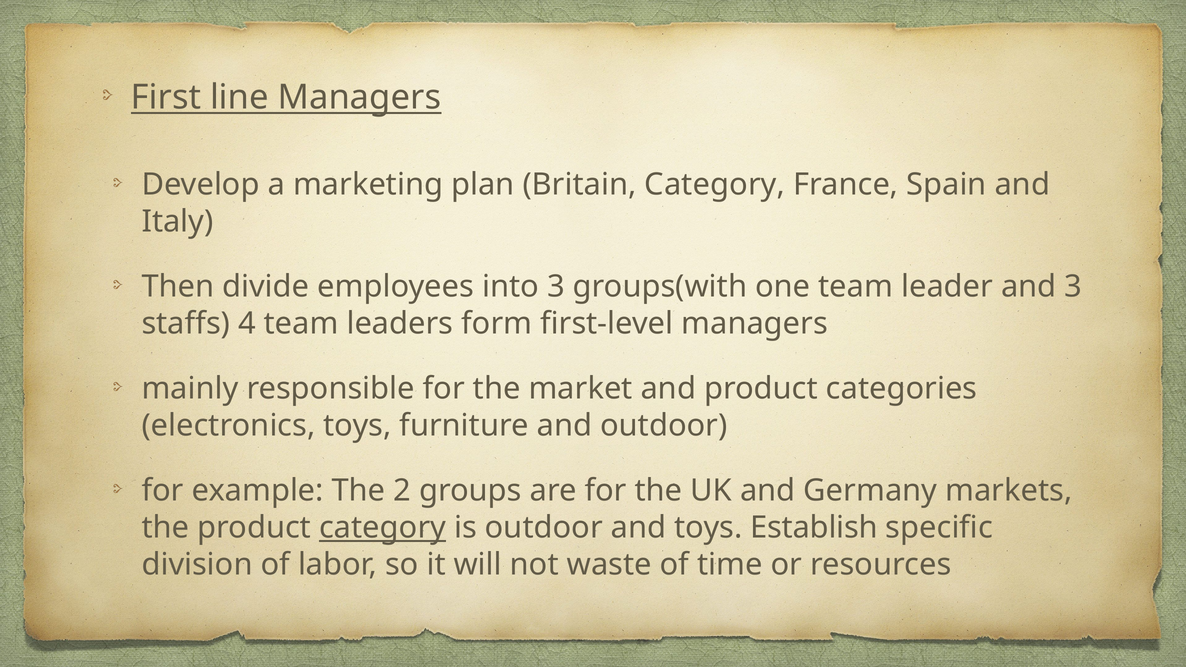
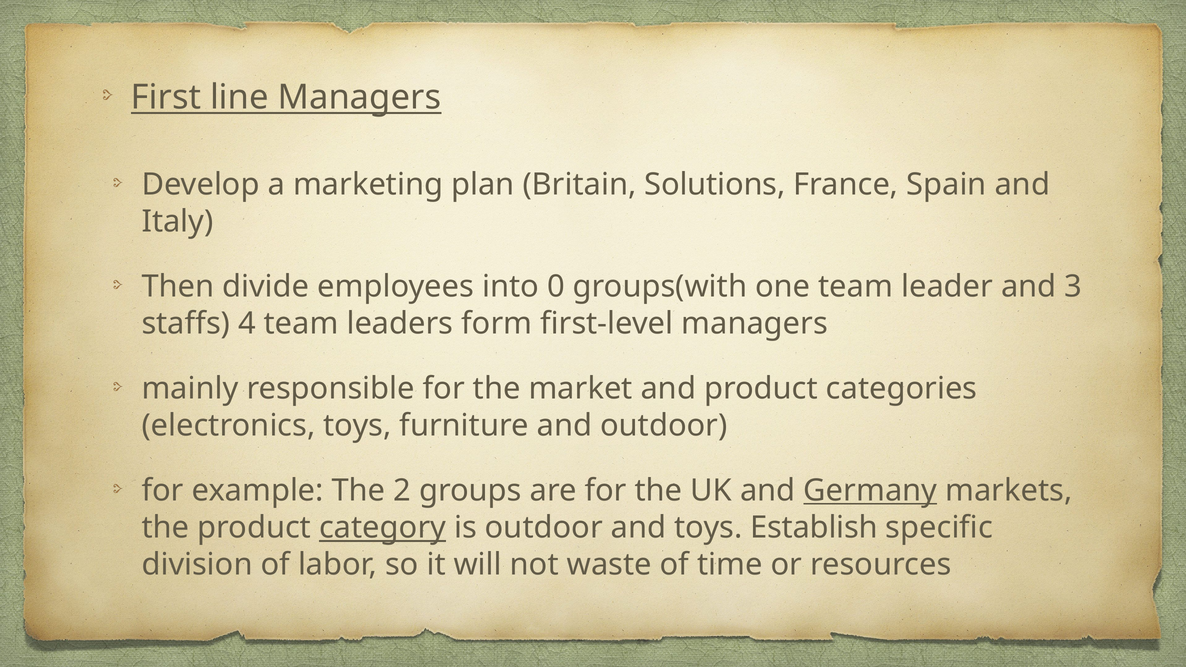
Britain Category: Category -> Solutions (715, 185)
into 3: 3 -> 0 (556, 287)
Germany underline: none -> present (870, 491)
